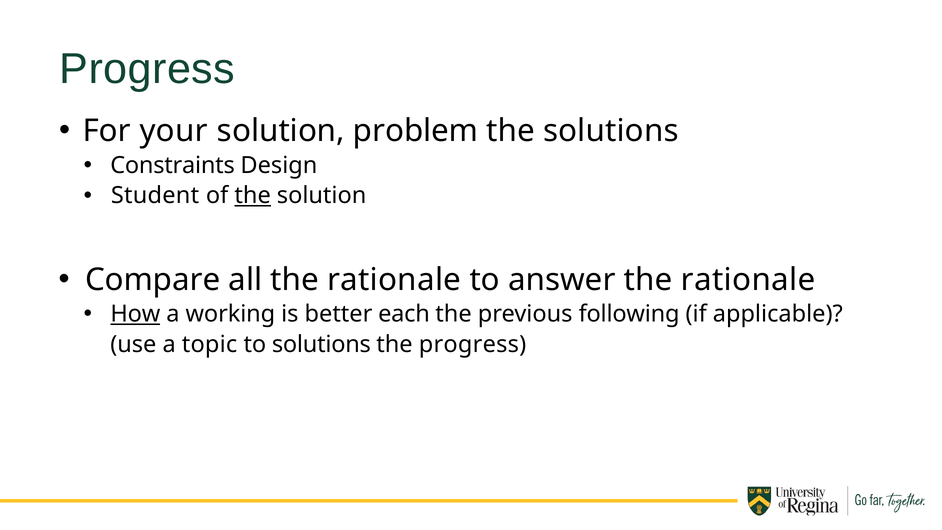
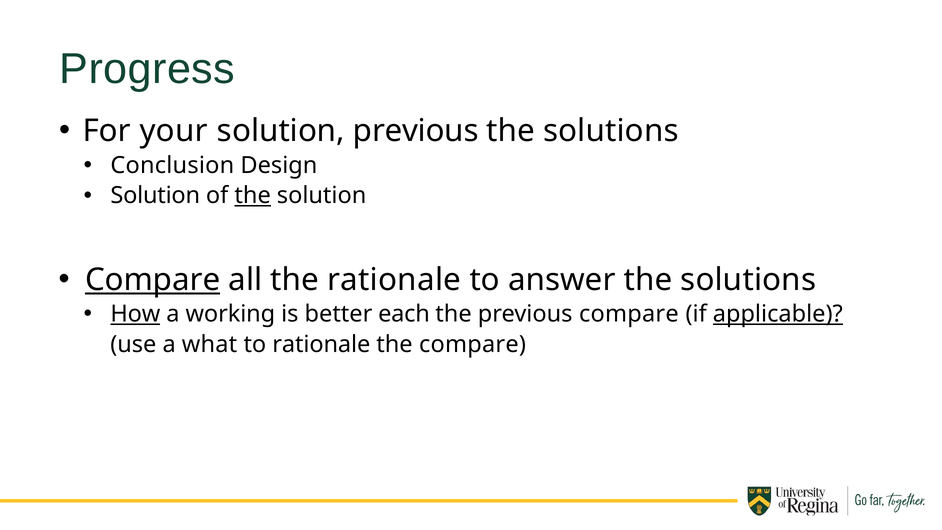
solution problem: problem -> previous (416, 131)
Constraints: Constraints -> Conclusion (172, 165)
Student: Student -> Solution (155, 196)
Compare underline: none -> present (153, 280)
answer the rationale: rationale -> solutions (748, 280)
previous following: following -> compare (629, 314)
applicable underline: none -> present (778, 314)
topic: topic -> what (210, 344)
to solutions: solutions -> rationale (321, 344)
the progress: progress -> compare (473, 344)
